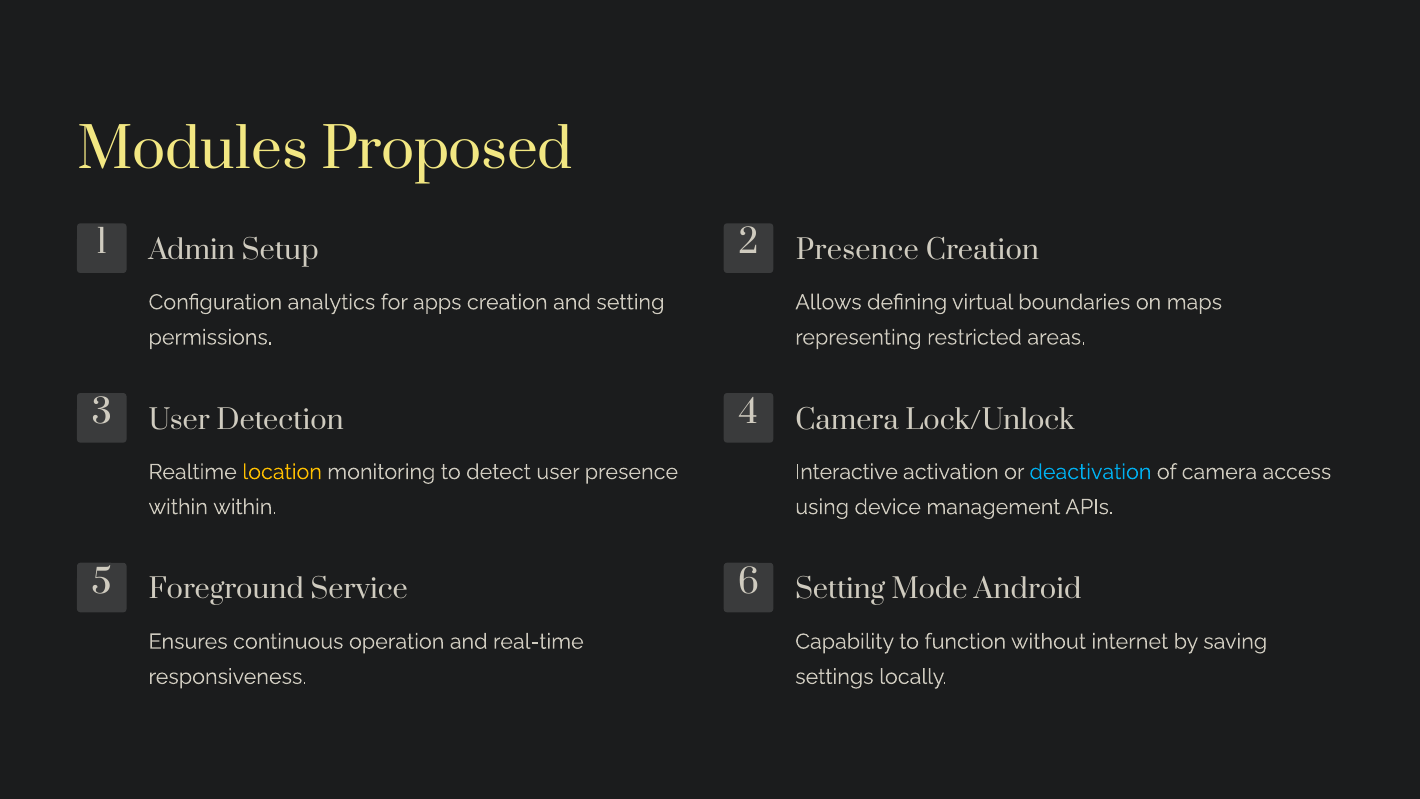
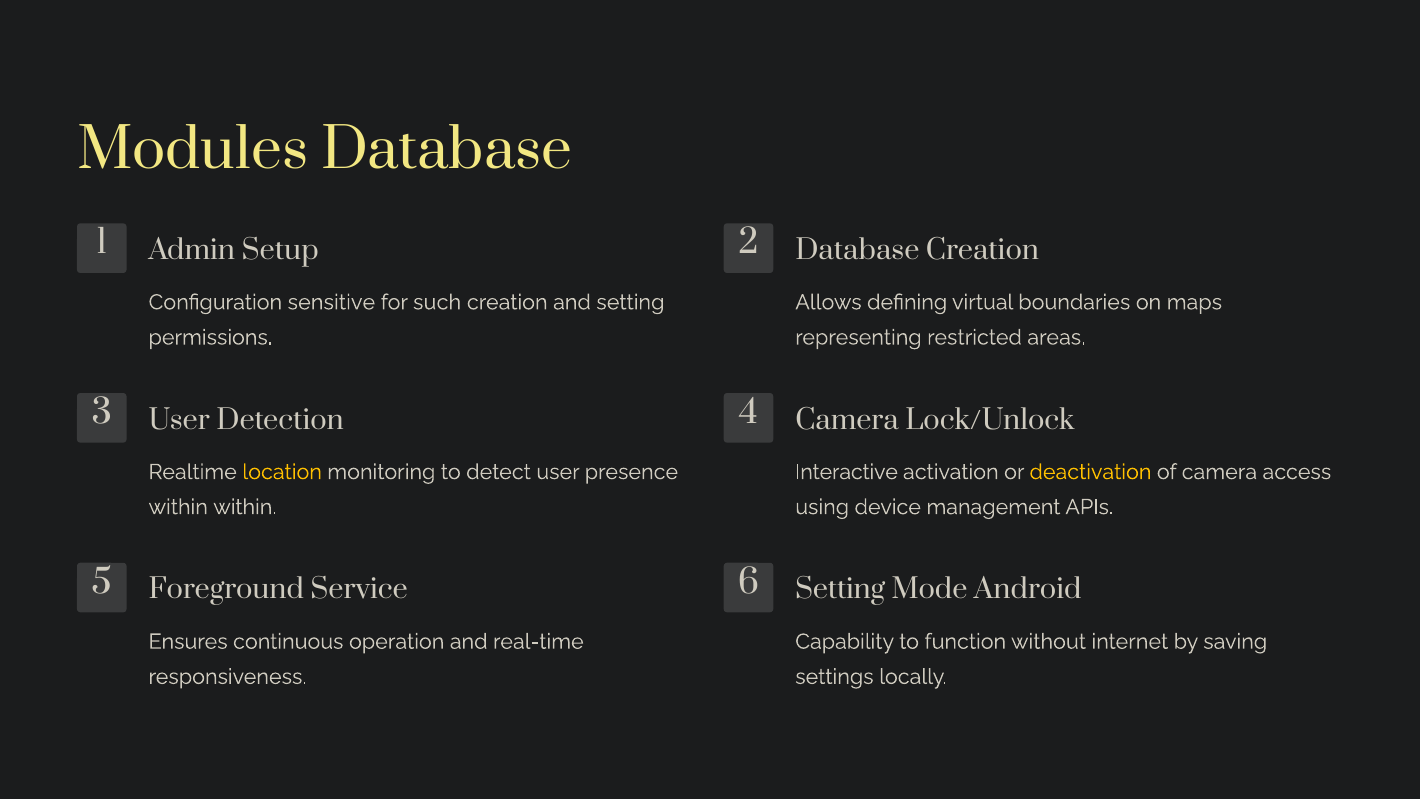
Modules Proposed: Proposed -> Database (447, 150)
2 Presence: Presence -> Database (857, 250)
analytics: analytics -> sensitive (331, 302)
apps: apps -> such (437, 302)
deactivation colour: light blue -> yellow (1090, 472)
